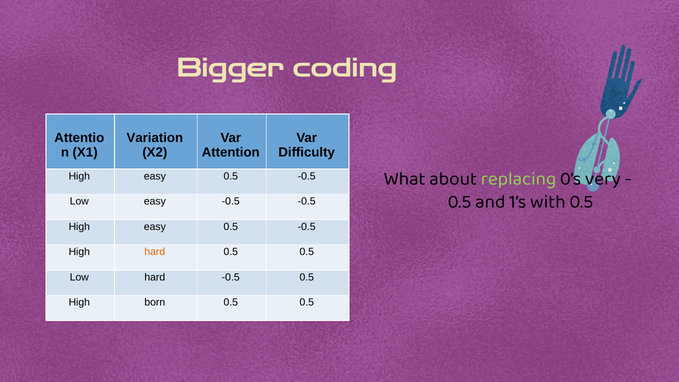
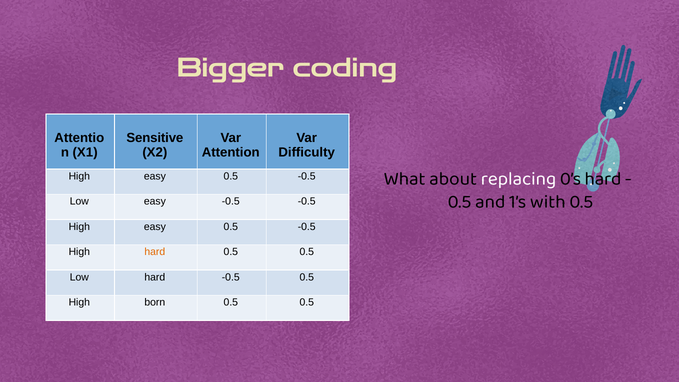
Variation: Variation -> Sensitive (155, 138)
replacing colour: light green -> white (518, 179)
0’s very: very -> hard (603, 179)
